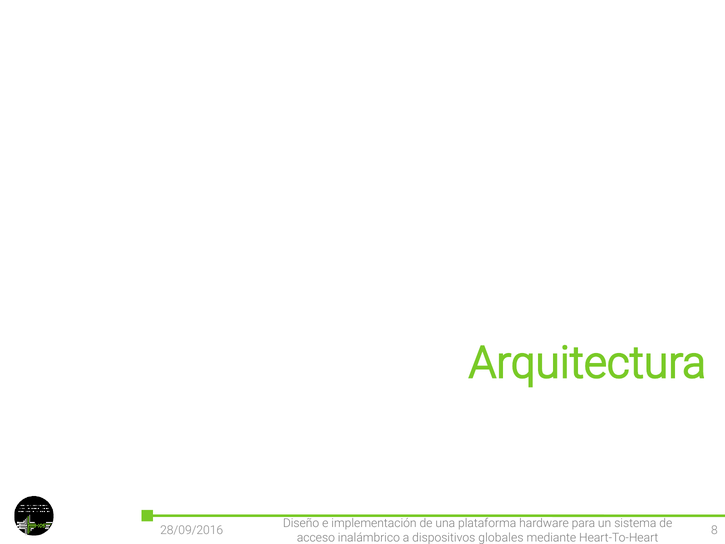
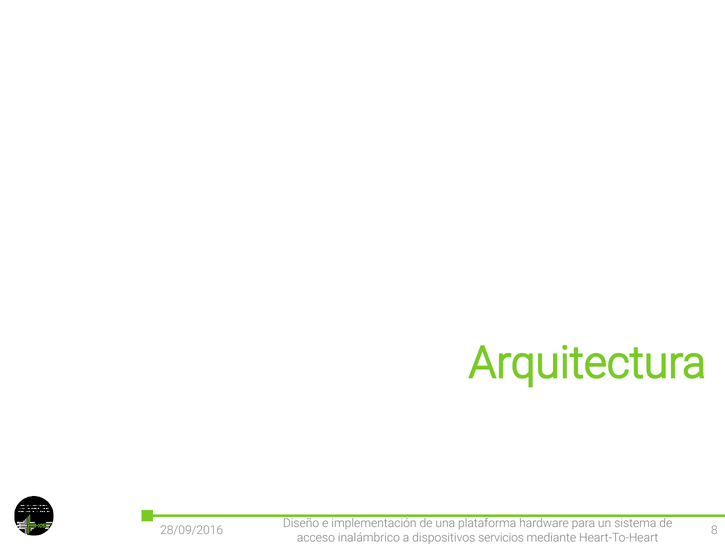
globales: globales -> servicios (501, 537)
